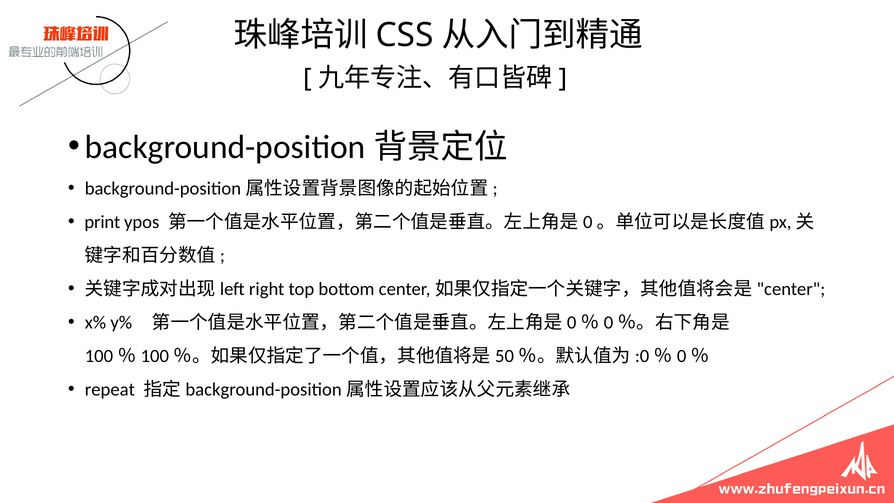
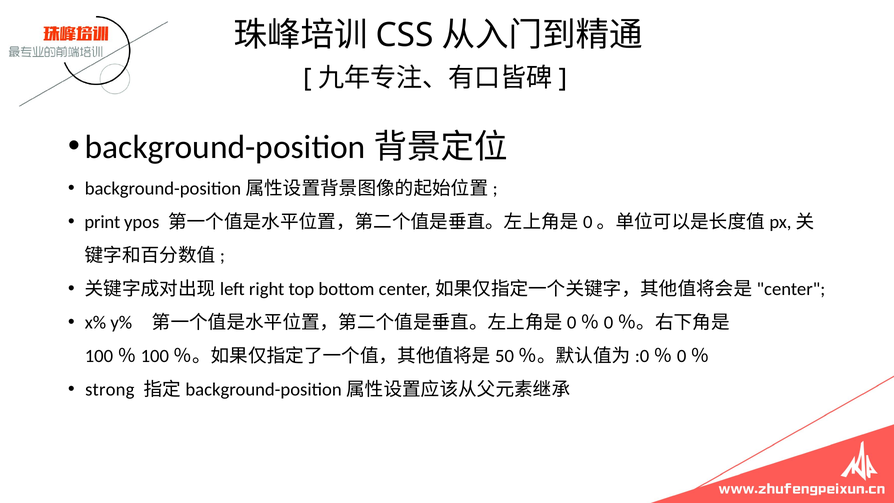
repeat: repeat -> strong (110, 390)
